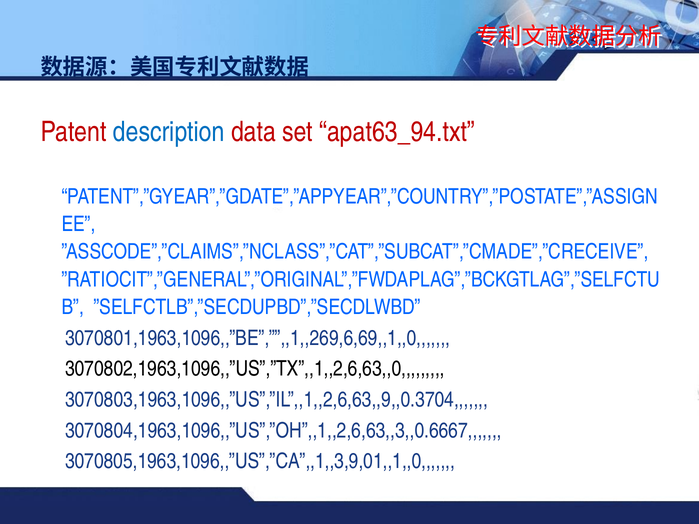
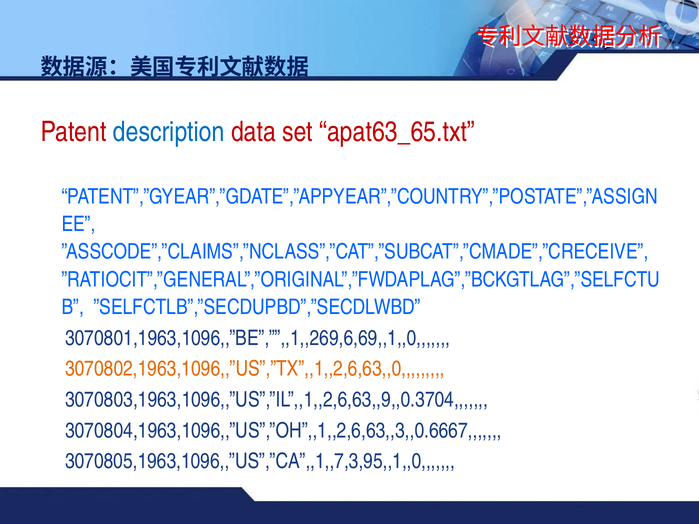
apat63_94.txt: apat63_94.txt -> apat63_65.txt (397, 132)
3070802,1963,1096,,”US”,”TX”,,1,,2,6,63,,0 colour: black -> orange (255, 369)
3070805,1963,1096,,”US”,”CA”,,1,,3,9,01,,1,,0: 3070805,1963,1096,,”US”,”CA”,,1,,3,9,01,,1,,0 -> 3070805,1963,1096,,”US”,”CA”,,1,,7,3,95,,1,,0 (260, 462)
